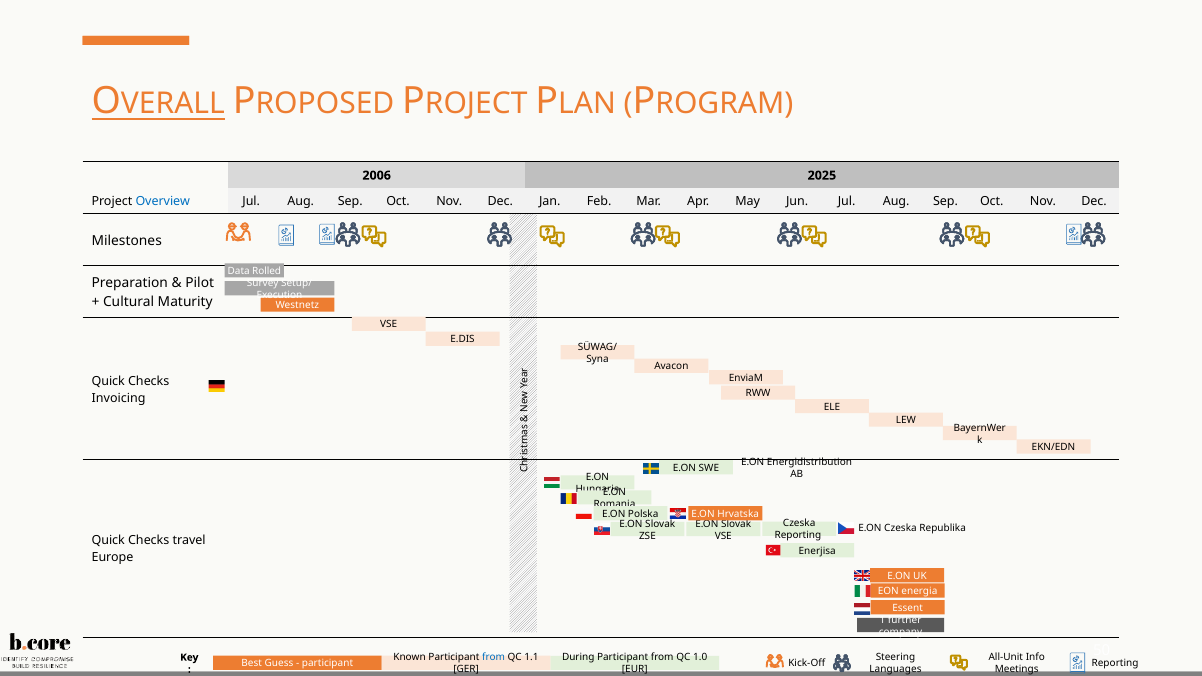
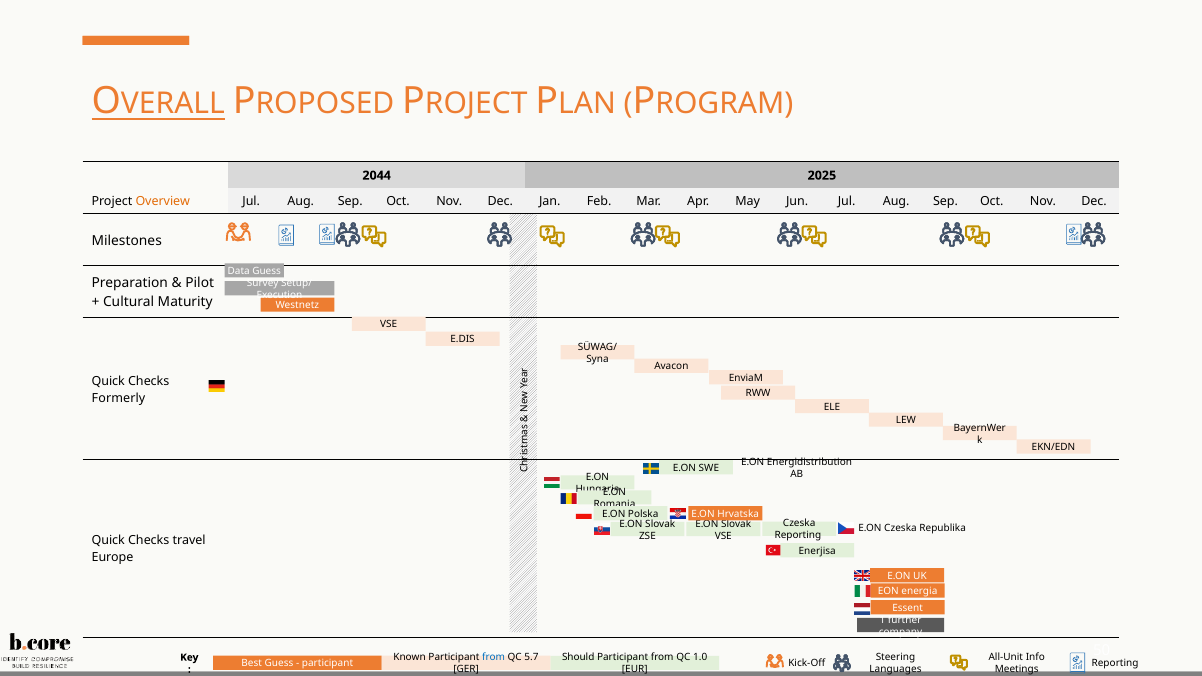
2006: 2006 -> 2044 (377, 175)
Overview colour: blue -> orange (163, 202)
Data Rolled: Rolled -> Guess (267, 271)
Invoicing: Invoicing -> Formerly (119, 398)
1.1: 1.1 -> 5.7 (532, 658)
During: During -> Should (578, 658)
